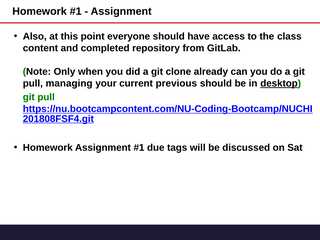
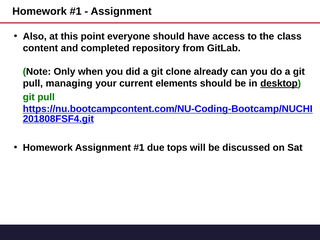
previous: previous -> elements (176, 83)
tags: tags -> tops (177, 148)
